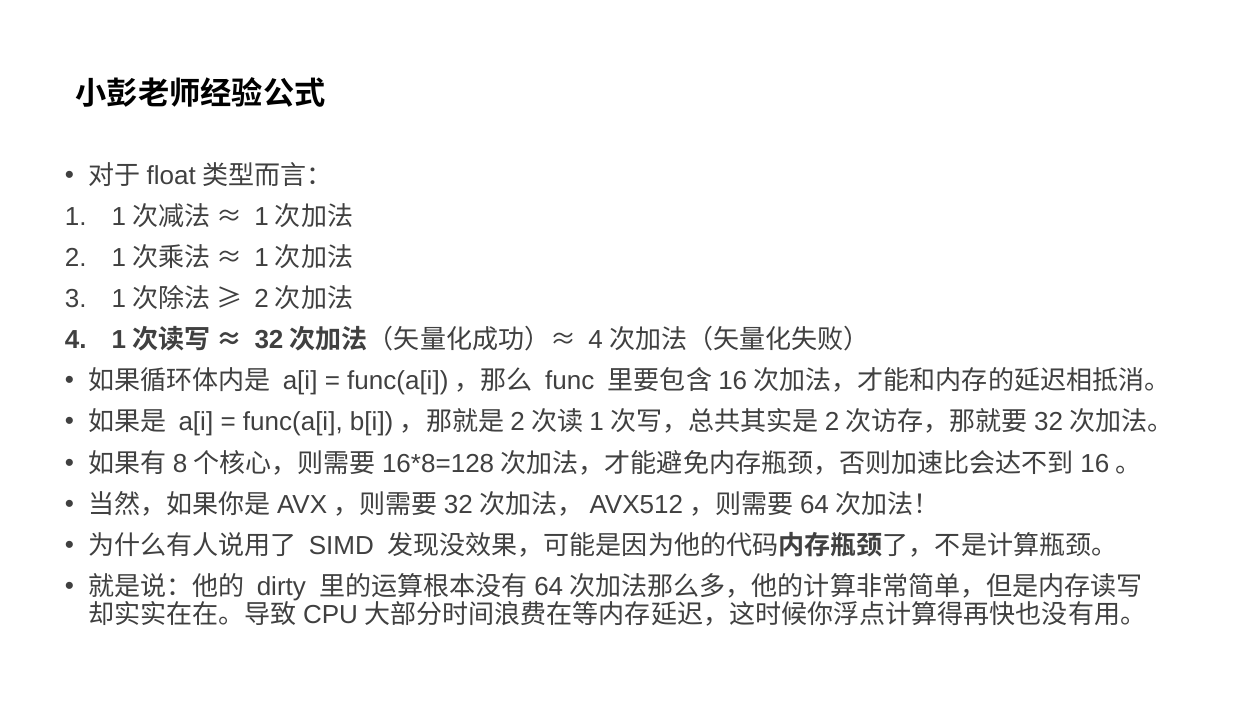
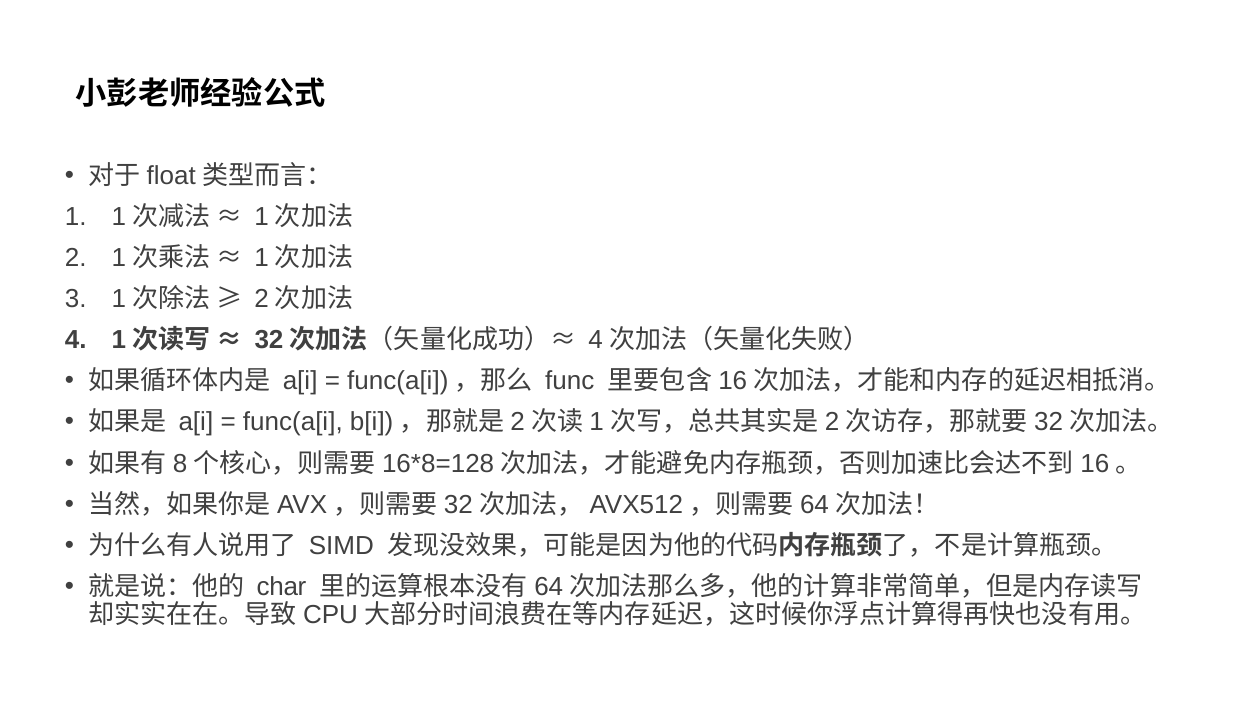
dirty: dirty -> char (281, 587)
